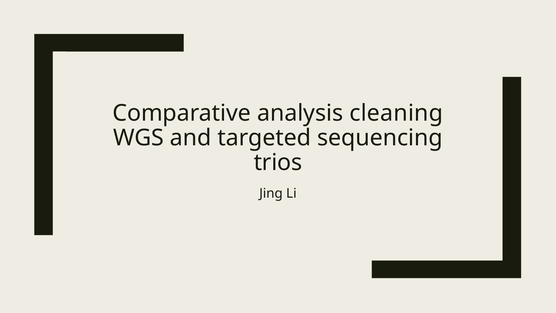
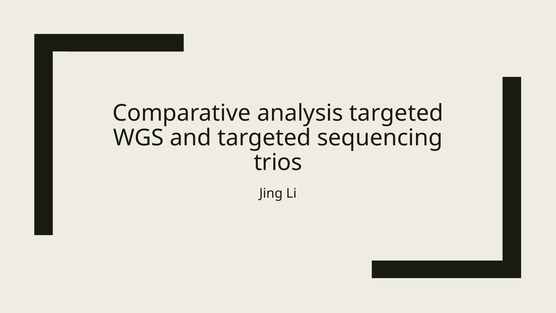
analysis cleaning: cleaning -> targeted (396, 113)
